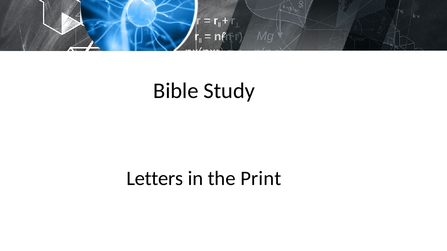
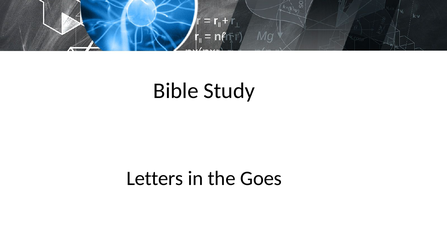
Print: Print -> Goes (261, 179)
